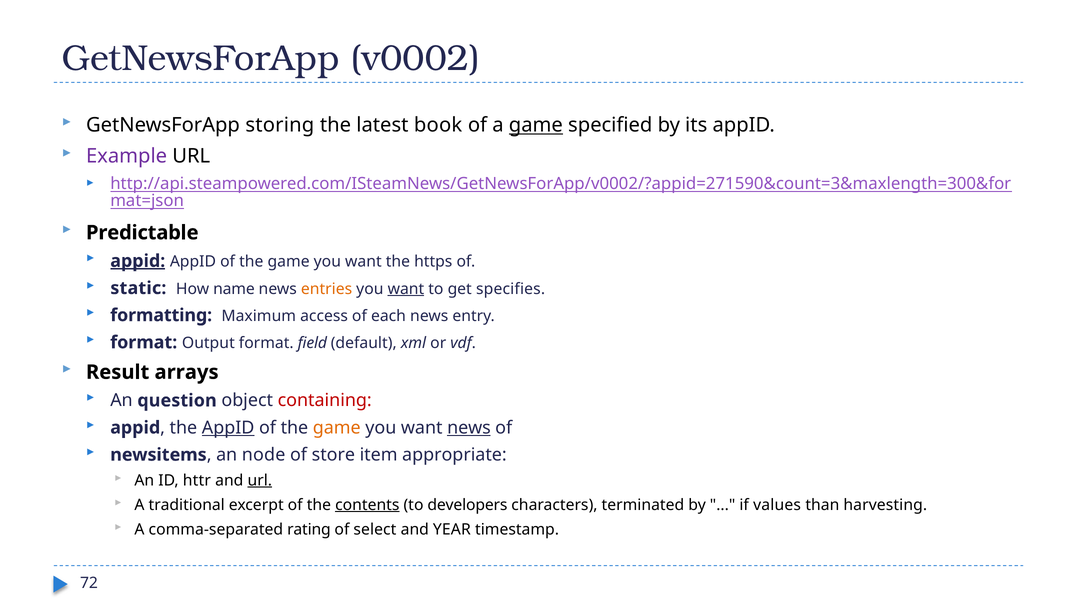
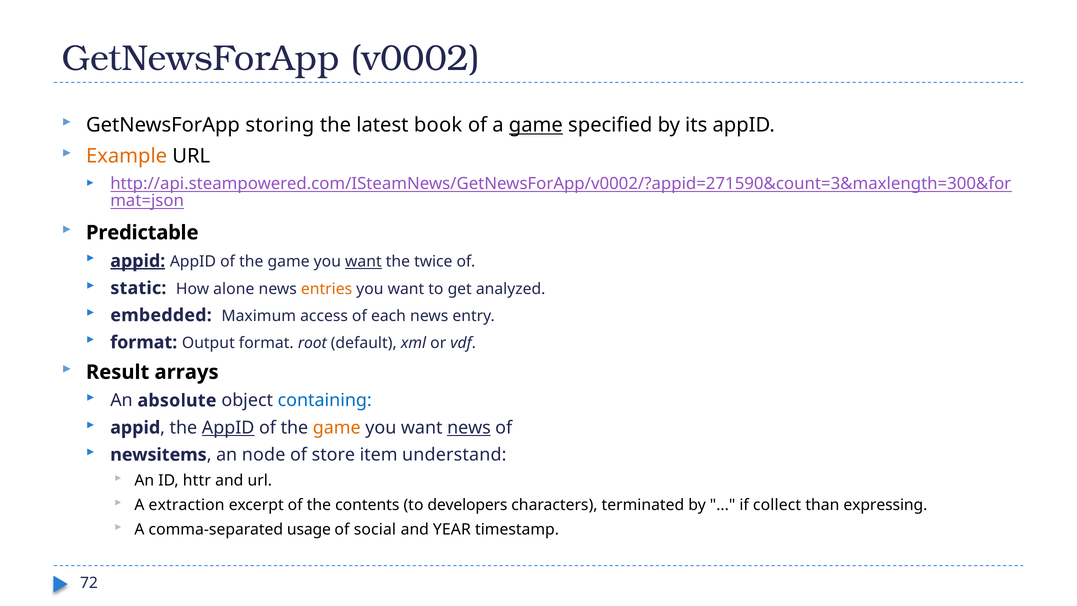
Example colour: purple -> orange (127, 156)
want underline: none -> present (363, 262)
https: https -> twice (433, 262)
name: name -> alone (234, 289)
want underline: present -> none (406, 289)
specifies: specifies -> analyzed (511, 289)
formatting: formatting -> embedded (161, 315)
field: field -> root (312, 343)
question: question -> absolute (177, 400)
containing colour: red -> blue (325, 400)
appropriate: appropriate -> understand (454, 455)
url underline: present -> none (260, 480)
traditional: traditional -> extraction (187, 505)
contents underline: present -> none (367, 505)
values: values -> collect (777, 505)
harvesting: harvesting -> expressing (885, 505)
rating: rating -> usage (309, 529)
select: select -> social (375, 529)
